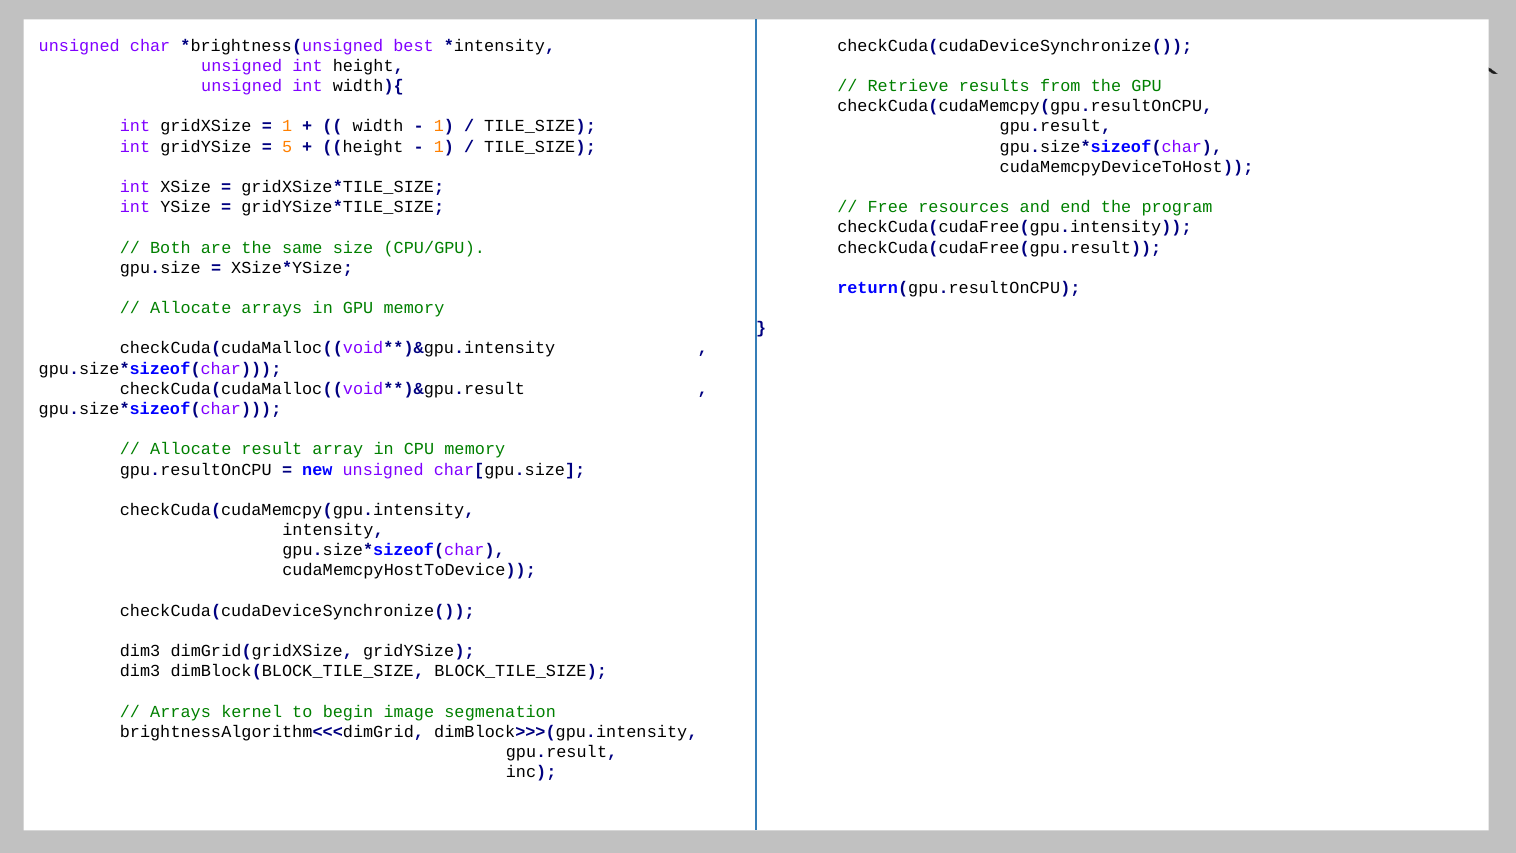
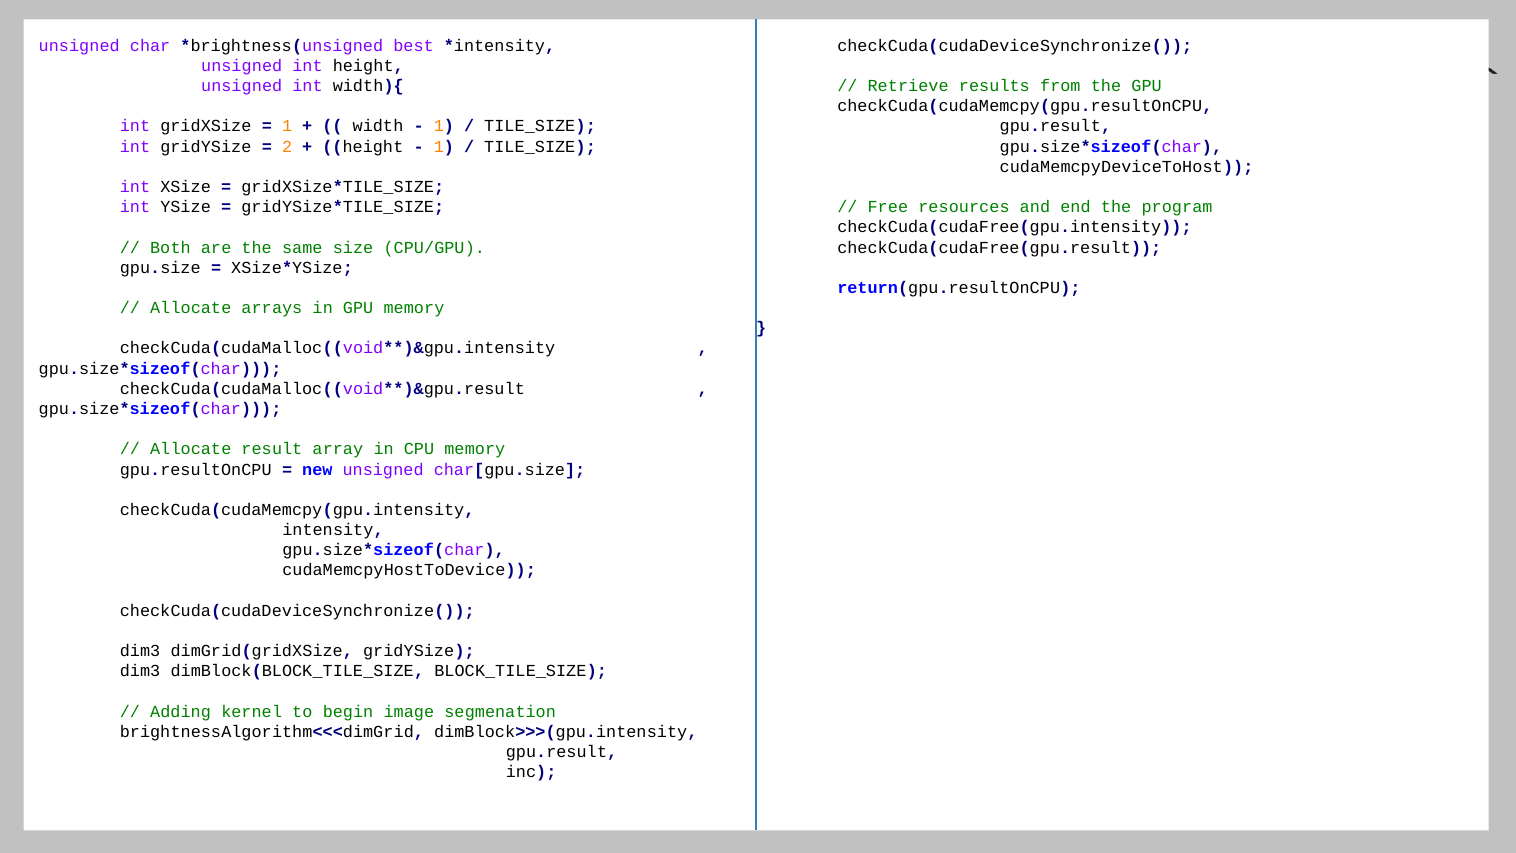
5: 5 -> 2 (287, 147)
Arrays: Arrays -> Adding (181, 711)
